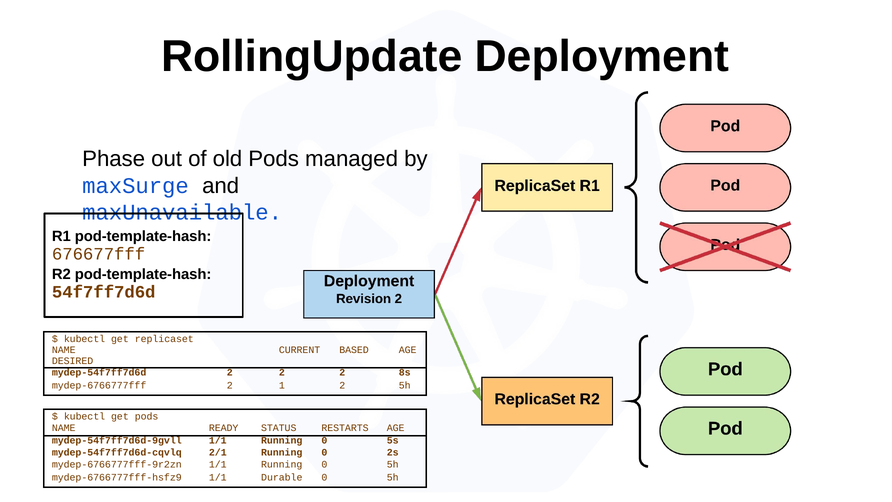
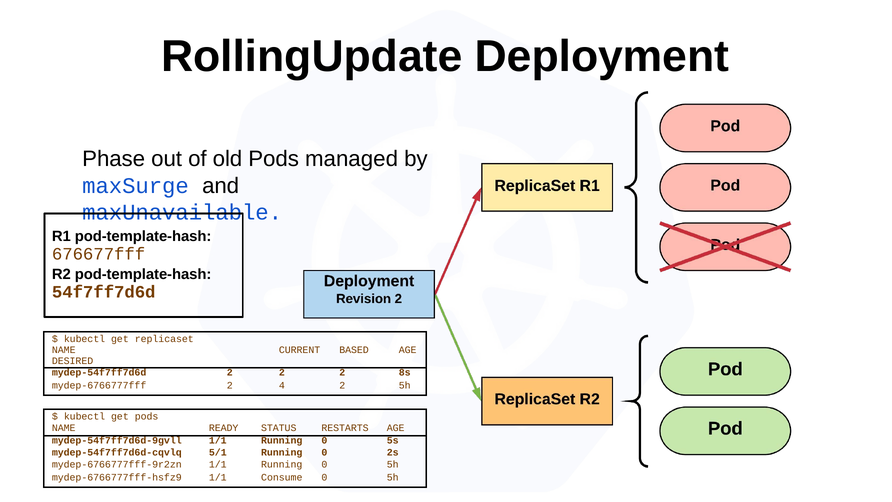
1: 1 -> 4 (282, 385)
2/1: 2/1 -> 5/1 (218, 452)
Durable: Durable -> Consume (282, 477)
